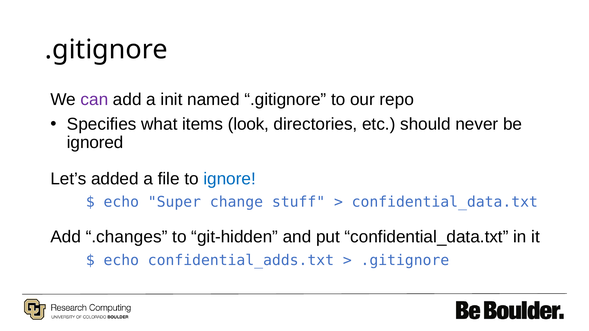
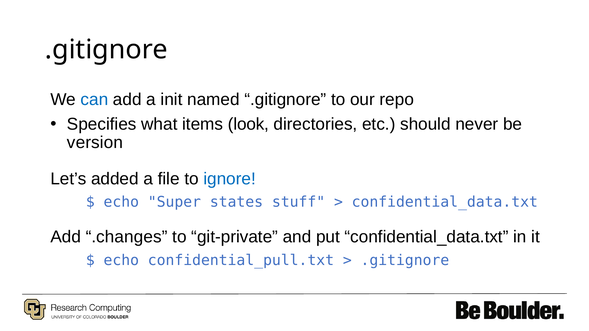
can colour: purple -> blue (94, 100)
ignored: ignored -> version (95, 143)
change: change -> states (236, 202)
git-hidden: git-hidden -> git-private (235, 237)
confidential_adds.txt: confidential_adds.txt -> confidential_pull.txt (241, 260)
